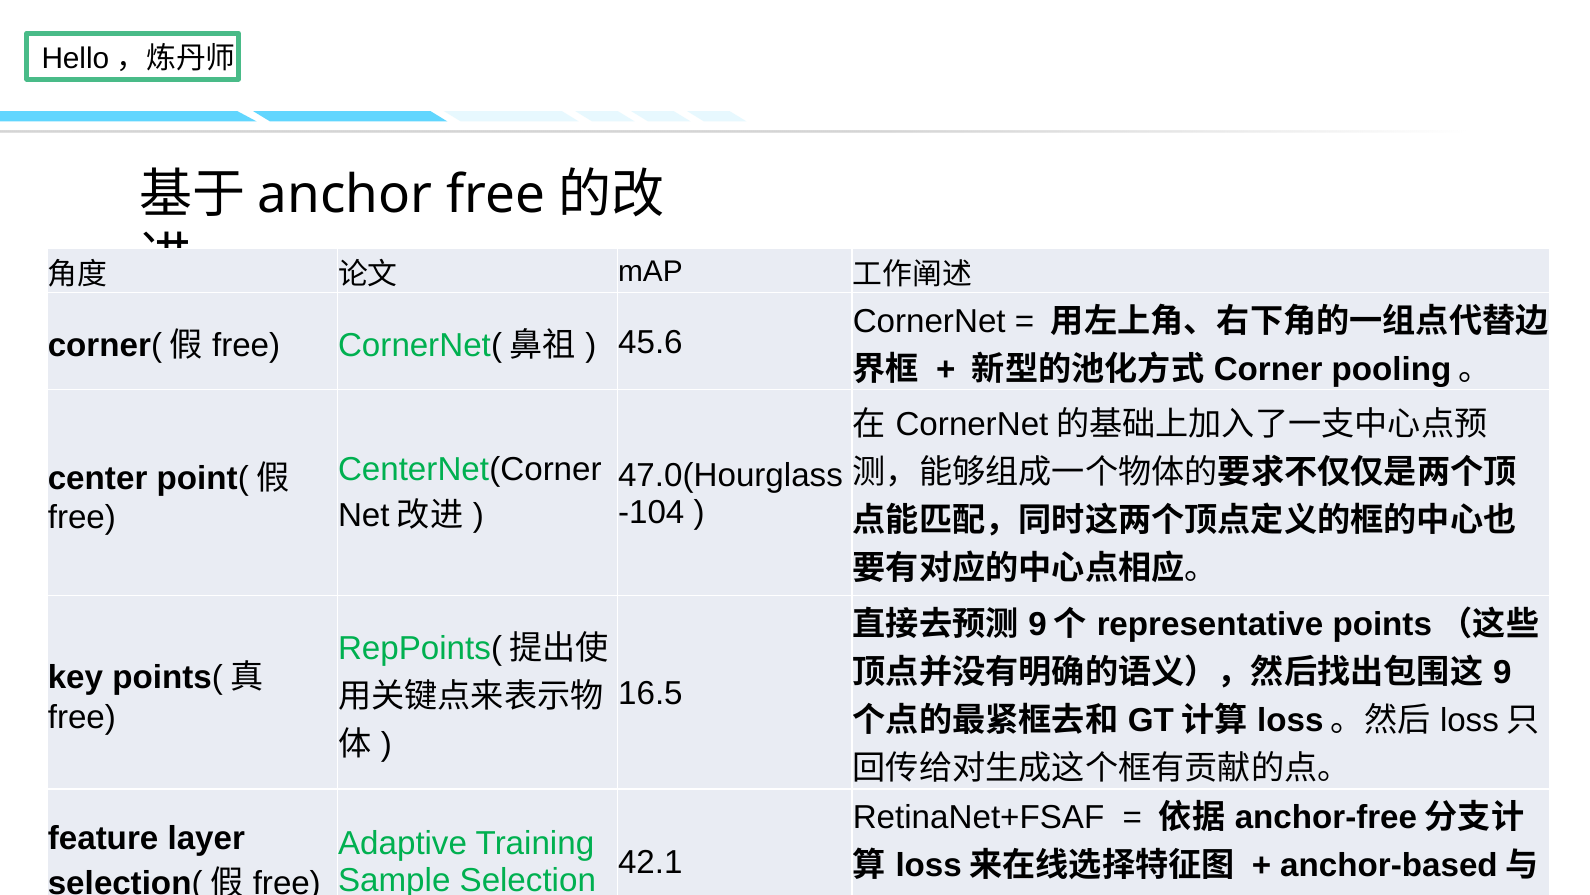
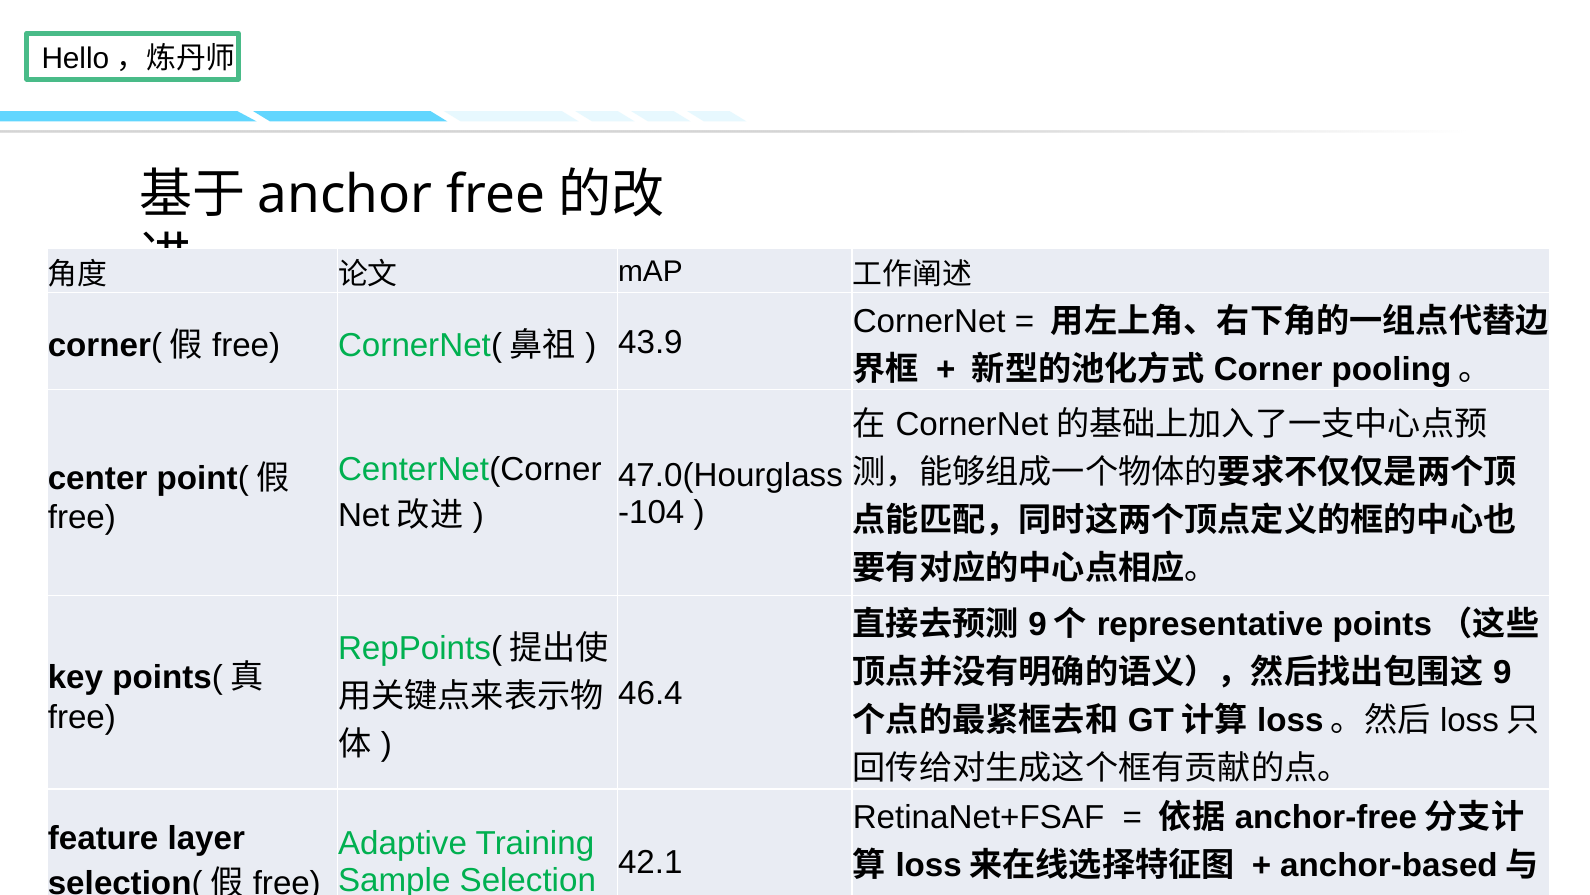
45.6: 45.6 -> 43.9 (650, 342)
16.5: 16.5 -> 46.4 (650, 693)
